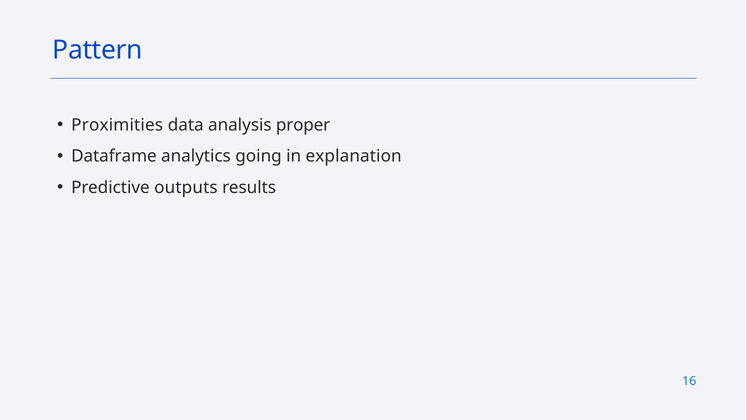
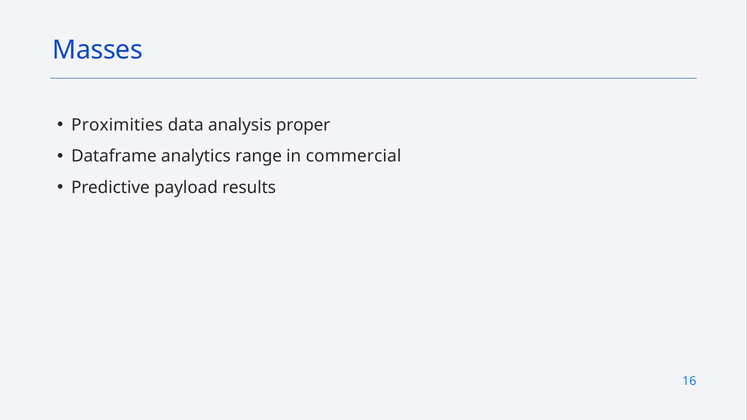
Pattern: Pattern -> Masses (98, 50)
going: going -> range (259, 156)
explanation: explanation -> commercial (354, 156)
outputs: outputs -> payload (186, 188)
